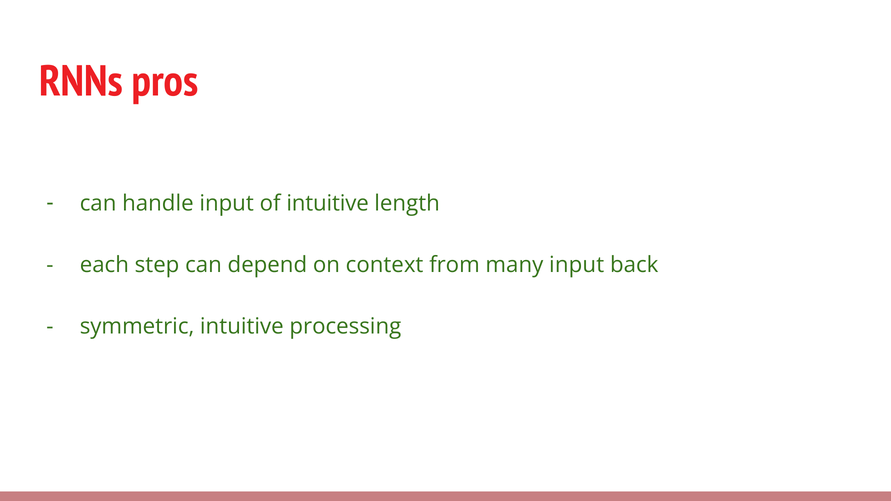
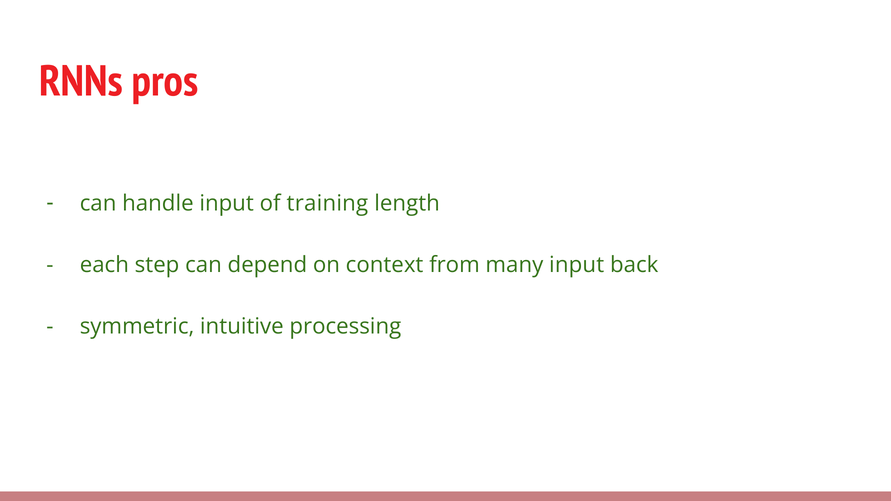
of intuitive: intuitive -> training (327, 204)
